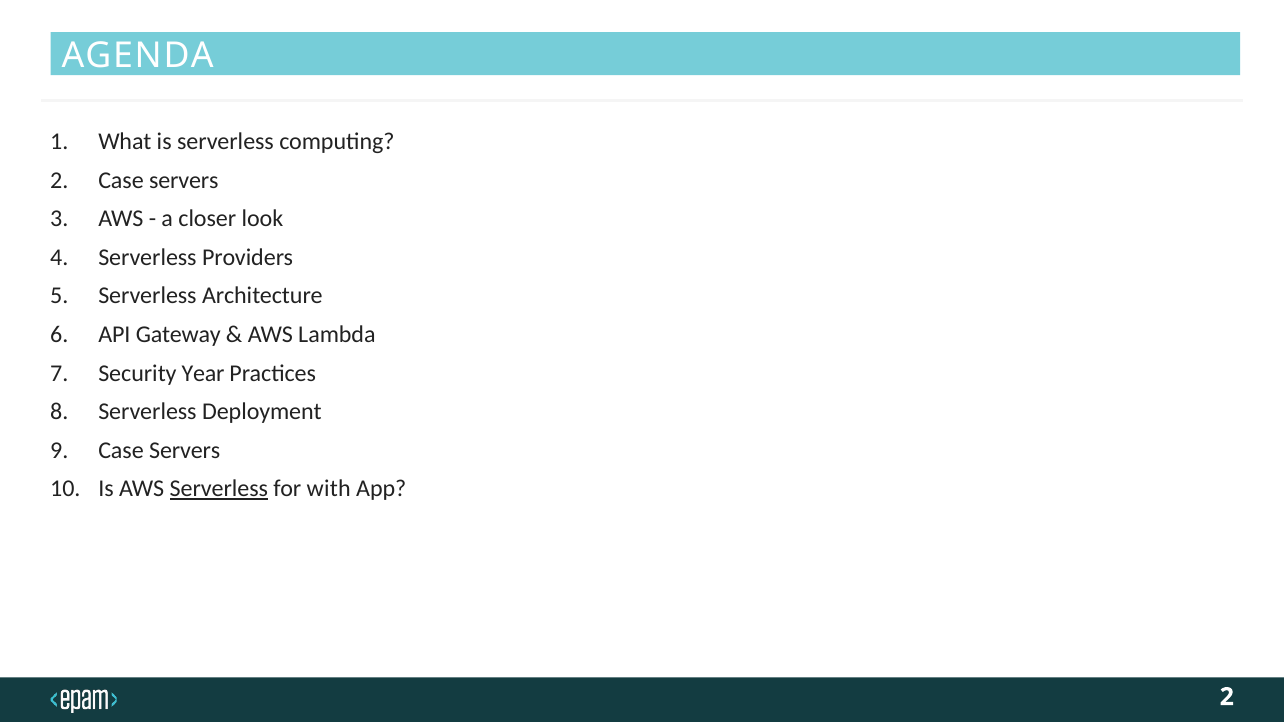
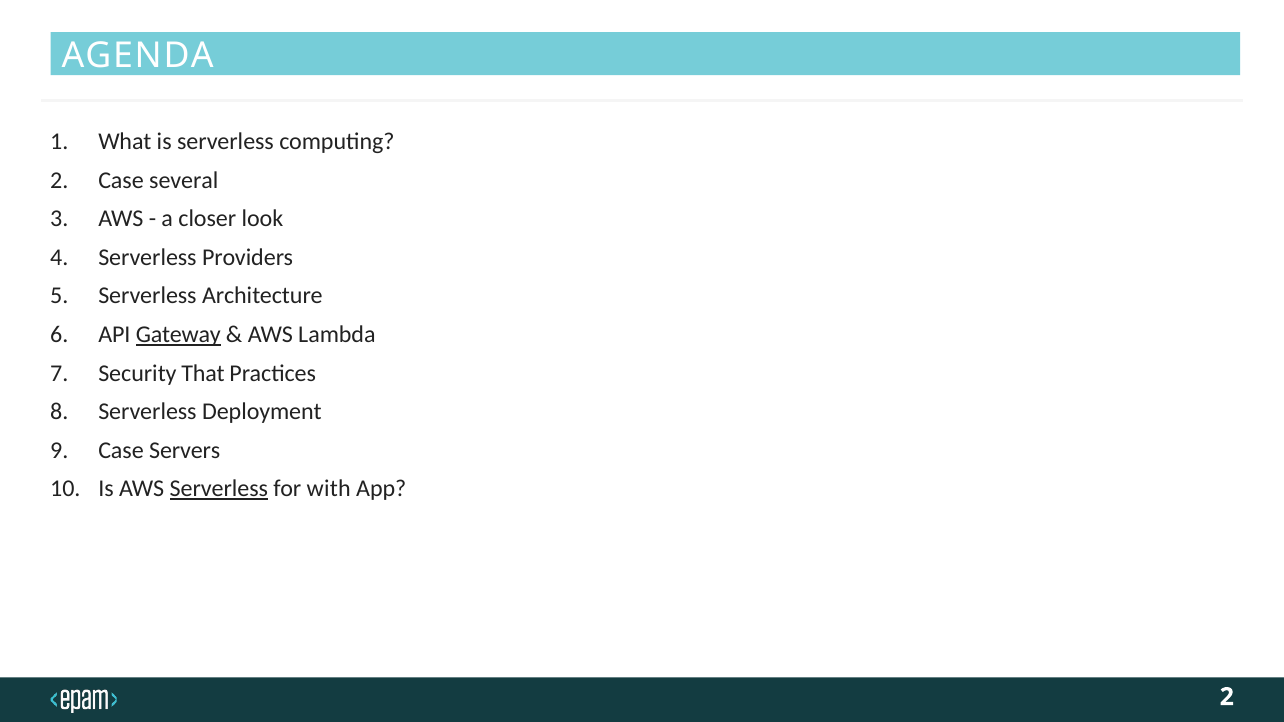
2 Case servers: servers -> several (184, 180)
Gateway underline: none -> present (178, 335)
Year: Year -> That (203, 373)
